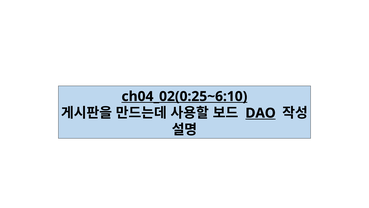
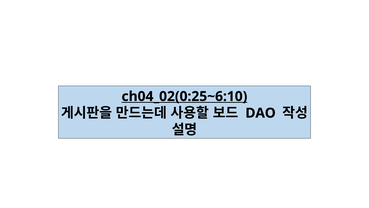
DAO underline: present -> none (261, 113)
